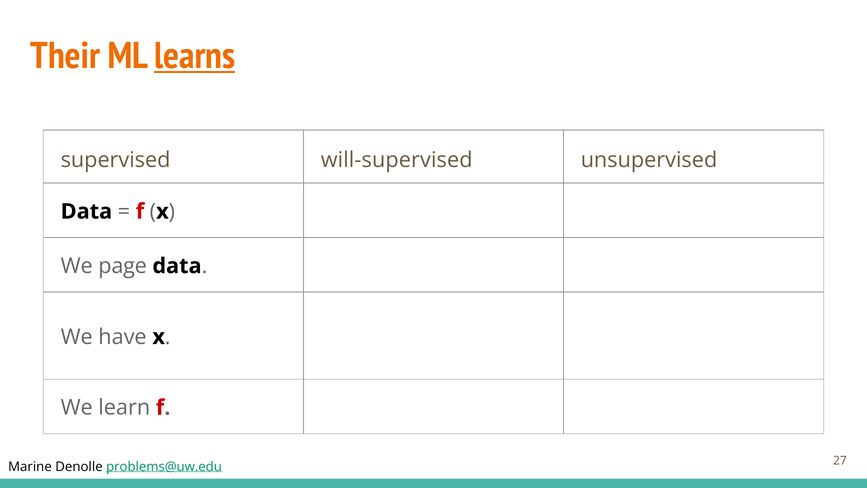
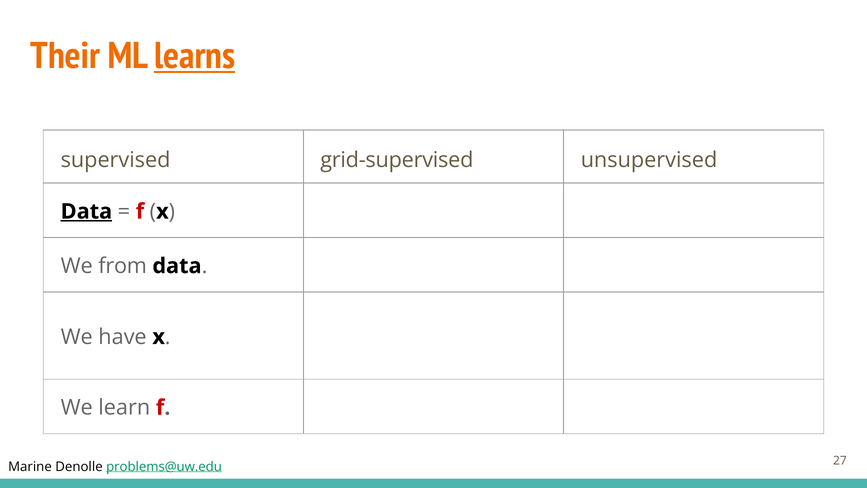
will-supervised: will-supervised -> grid-supervised (397, 160)
Data underline: none -> present (86, 211)
page: page -> from (123, 266)
